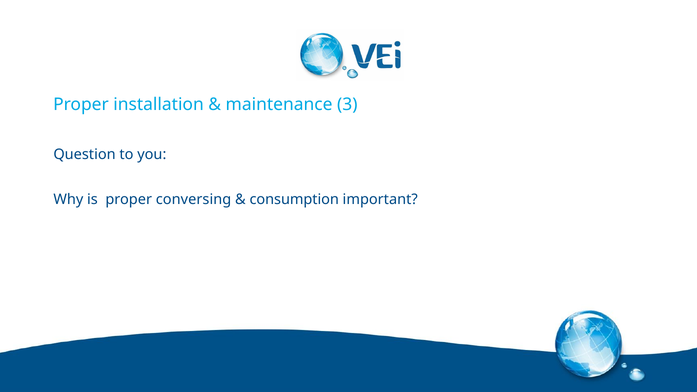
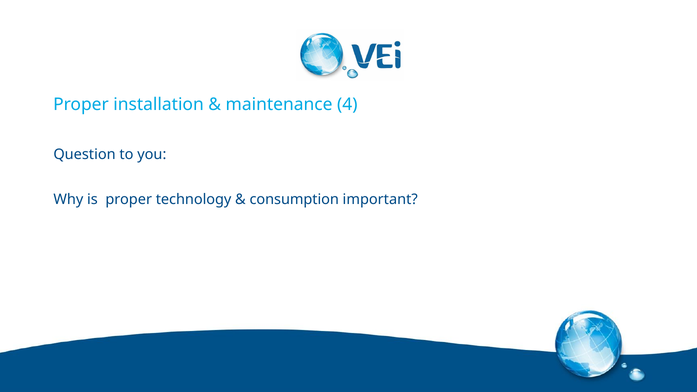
3: 3 -> 4 (347, 104)
conversing: conversing -> technology (194, 200)
